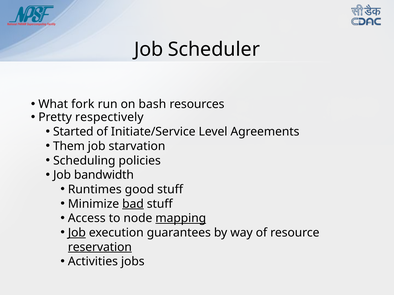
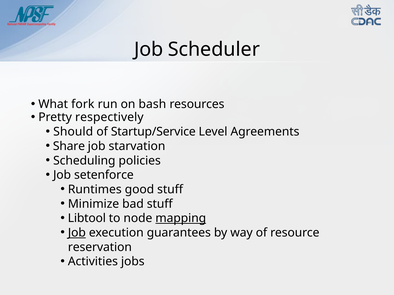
Started: Started -> Should (73, 132)
Initiate/Service: Initiate/Service -> Startup/Service (153, 132)
Them: Them -> Share (69, 146)
bandwidth: bandwidth -> setenforce (104, 175)
bad underline: present -> none (133, 204)
Access: Access -> Libtool (87, 219)
reservation underline: present -> none (100, 247)
